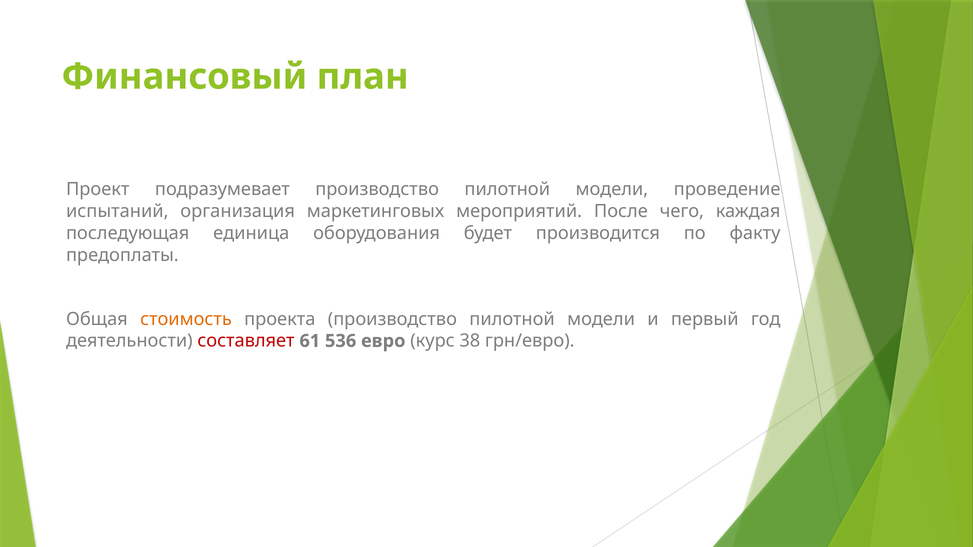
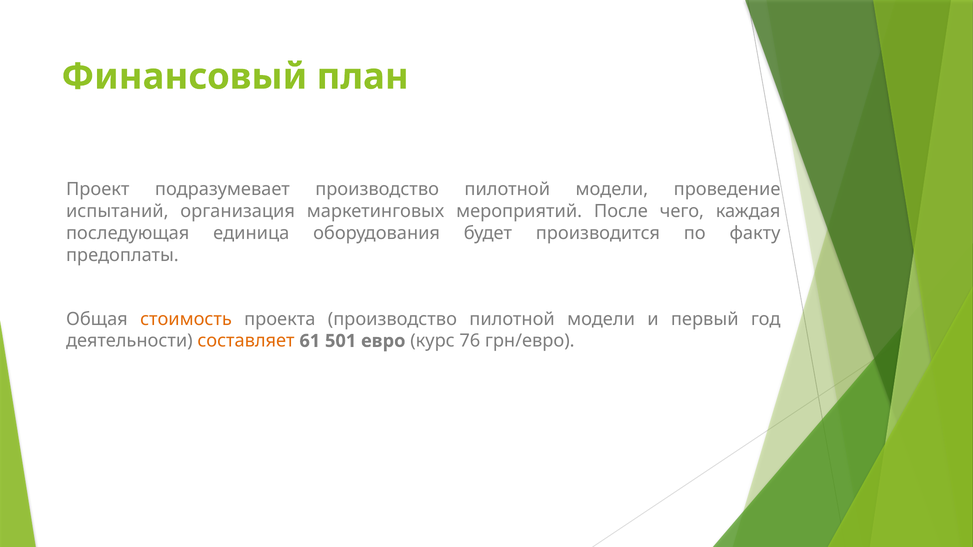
составляет colour: red -> orange (246, 341)
536: 536 -> 501 (341, 341)
38: 38 -> 76 (470, 341)
